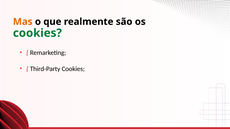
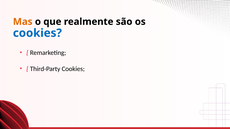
cookies colour: green -> blue (37, 33)
